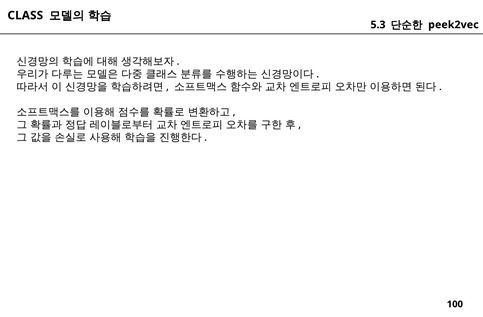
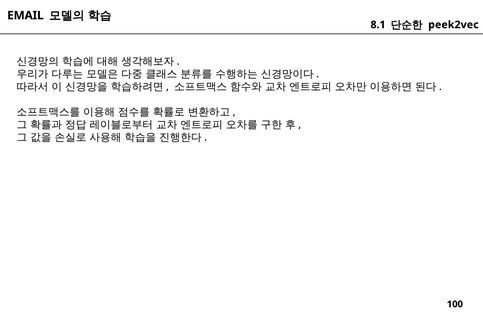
CLASS: CLASS -> EMAIL (25, 15)
5.3: 5.3 -> 8.1 (378, 25)
